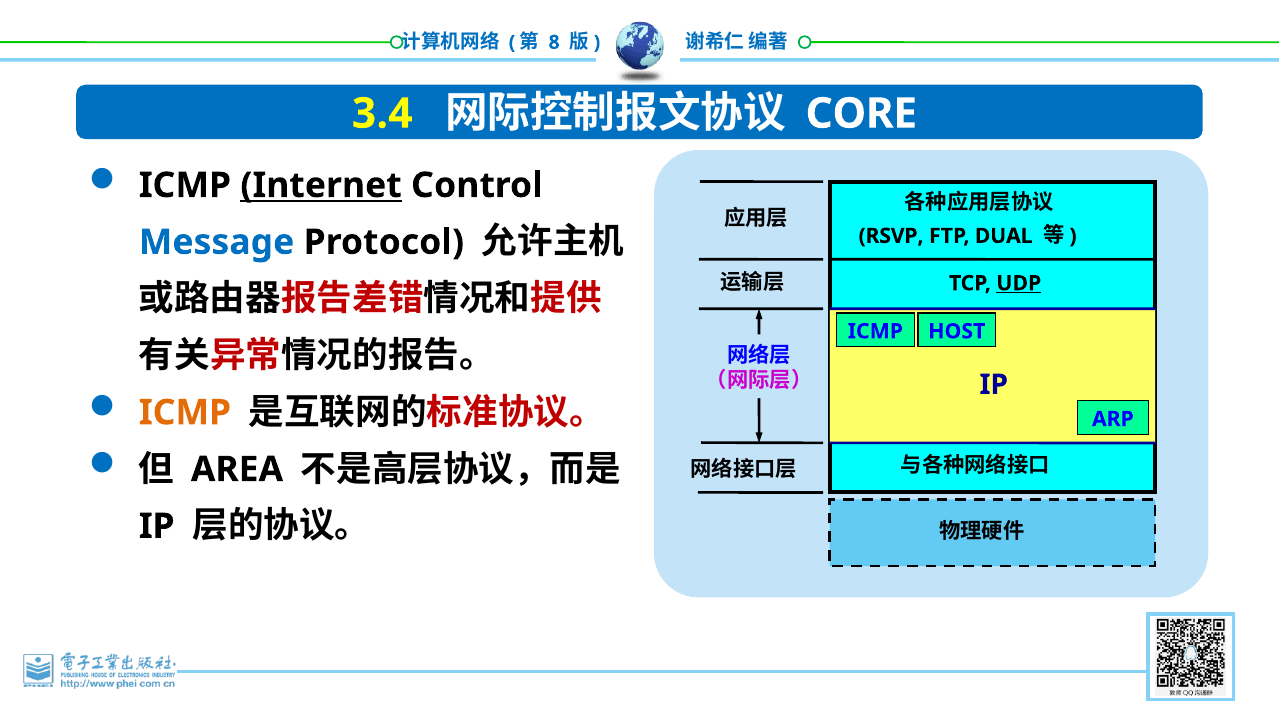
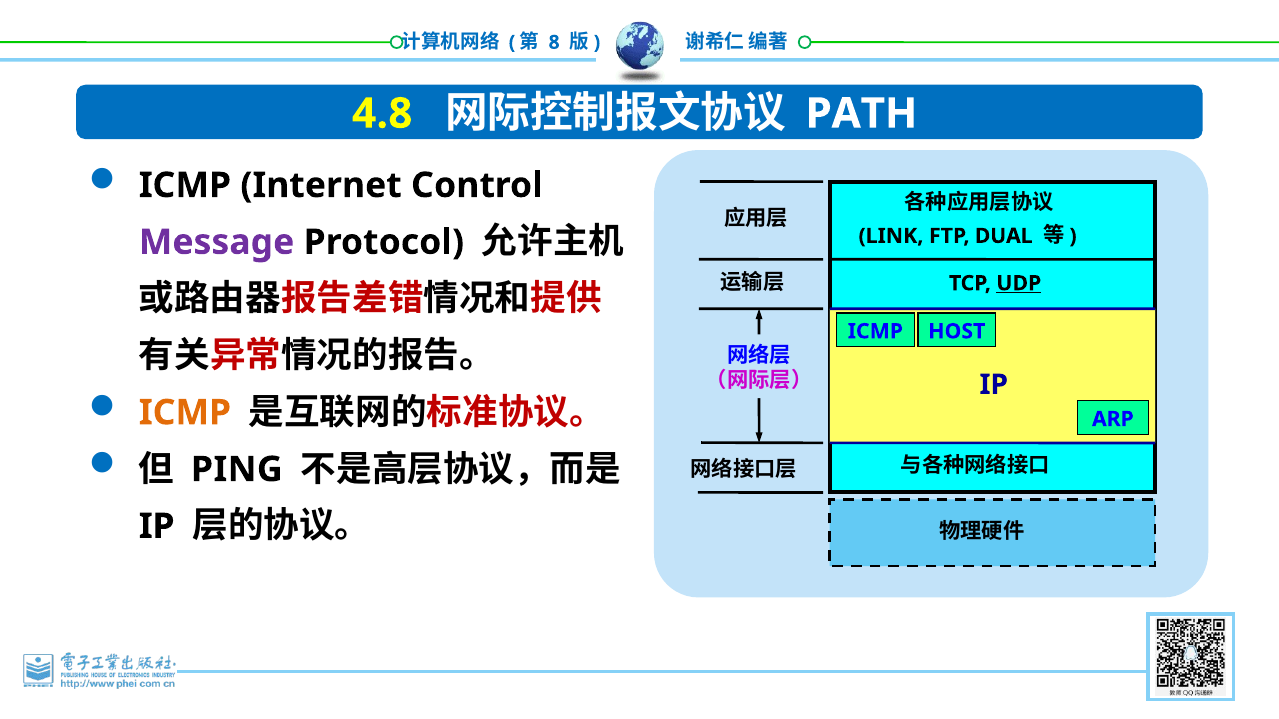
3.4: 3.4 -> 4.8 (382, 114)
CORE: CORE -> PATH (861, 114)
Internet underline: present -> none (321, 185)
RSVP: RSVP -> LINK (891, 236)
Message colour: blue -> purple (217, 242)
AREA: AREA -> PING (237, 470)
